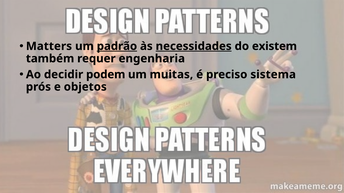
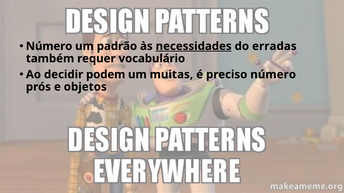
Matters: Matters -> Número (49, 46)
padrão underline: present -> none (117, 46)
existem: existem -> erradas (274, 46)
engenharia: engenharia -> vocabulário (152, 59)
preciso sistema: sistema -> número (273, 75)
